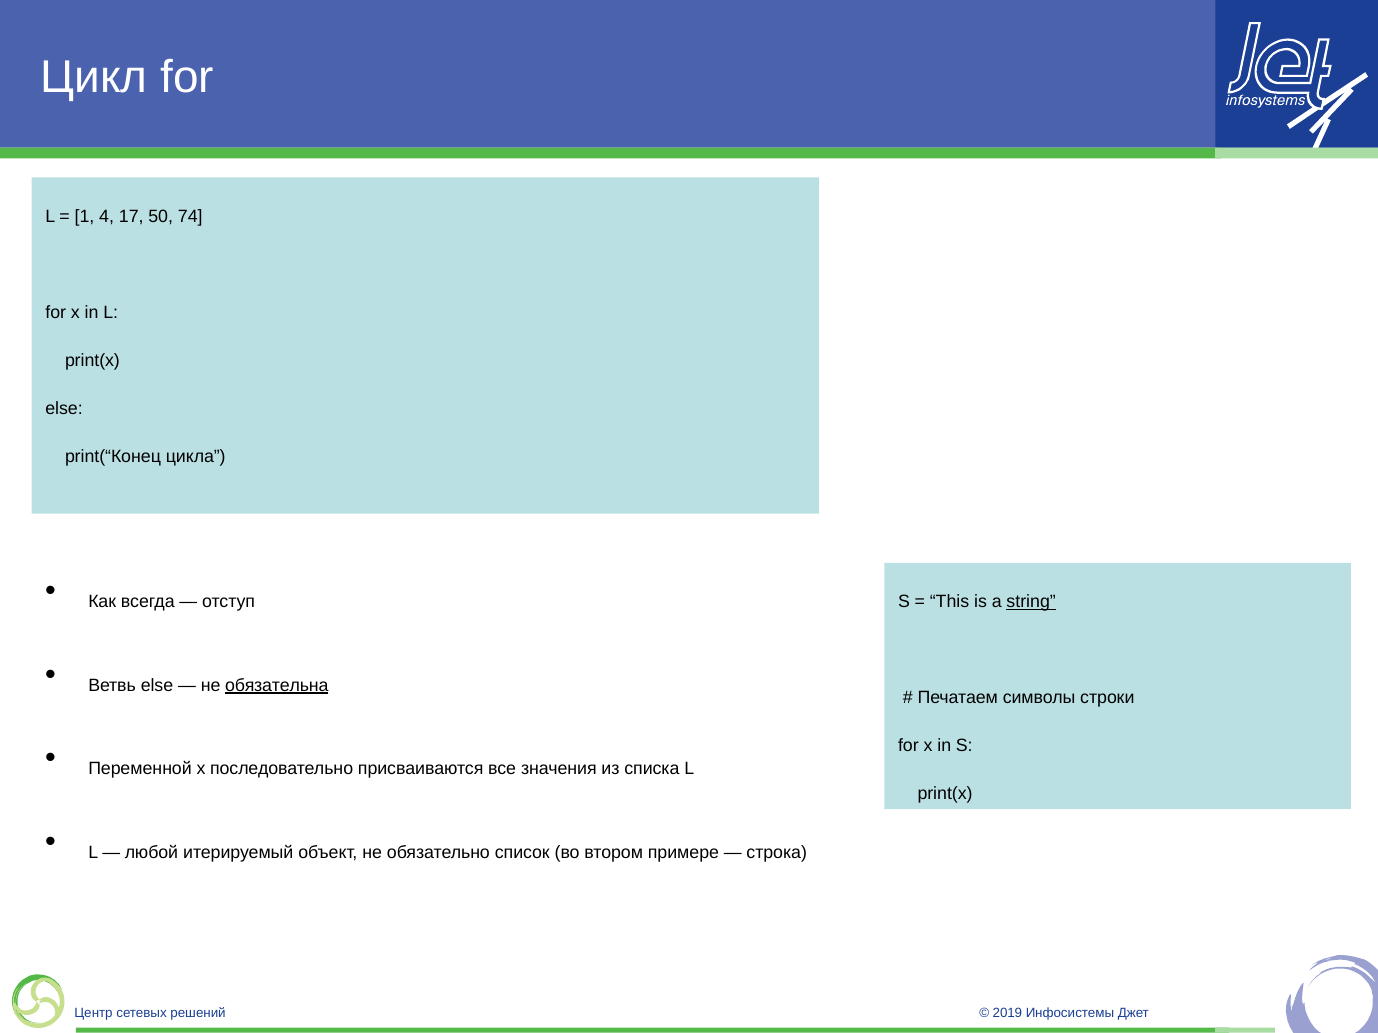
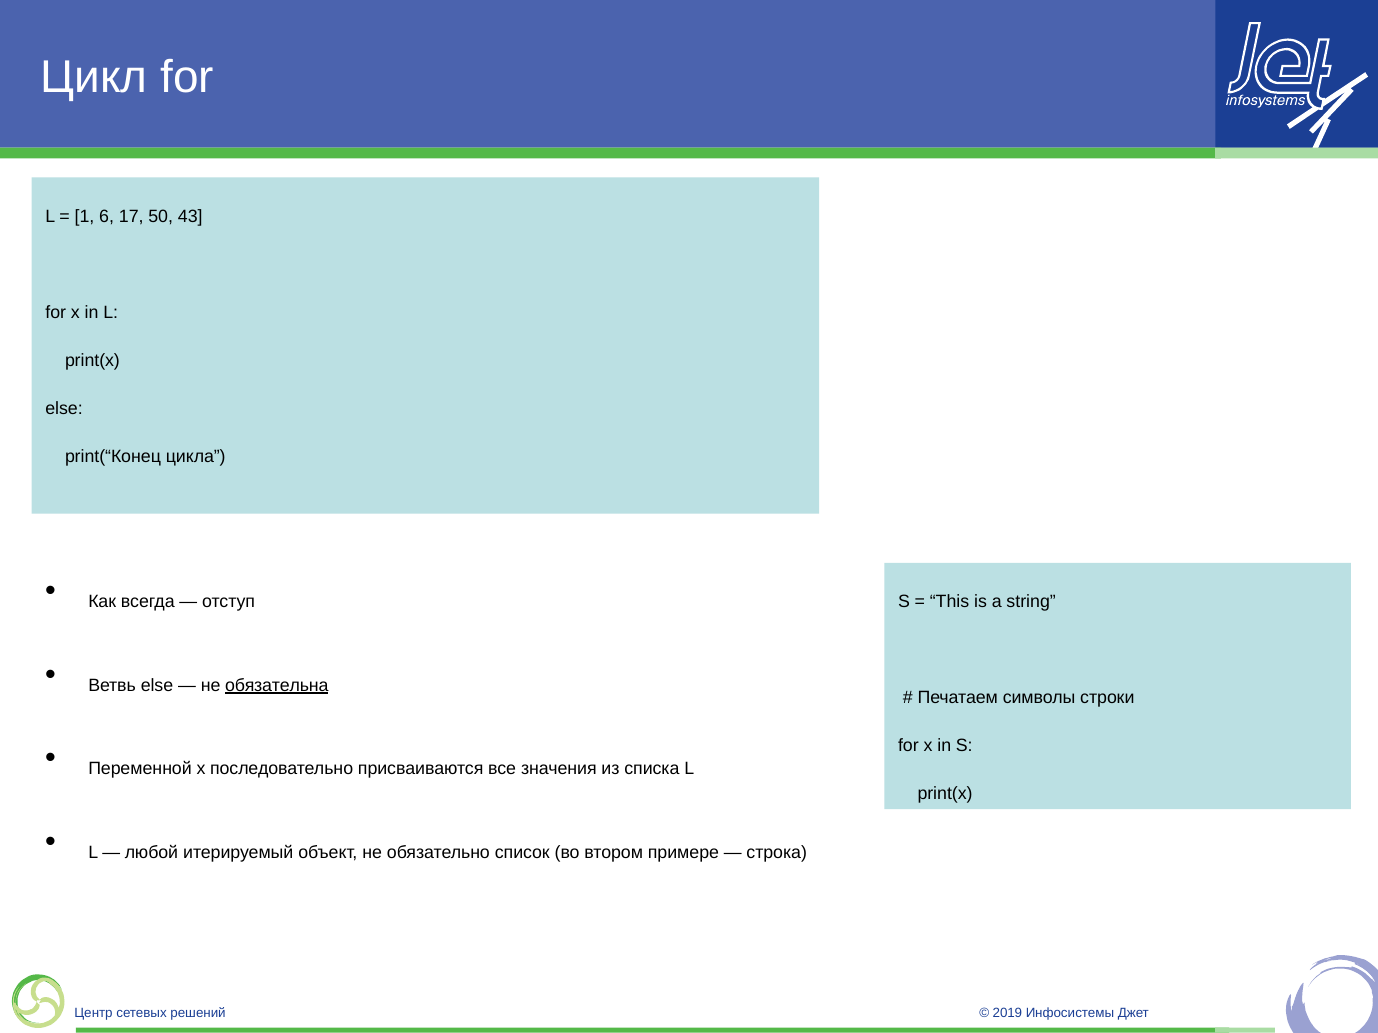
4: 4 -> 6 (107, 217)
74: 74 -> 43 (190, 217)
string underline: present -> none (1031, 602)
